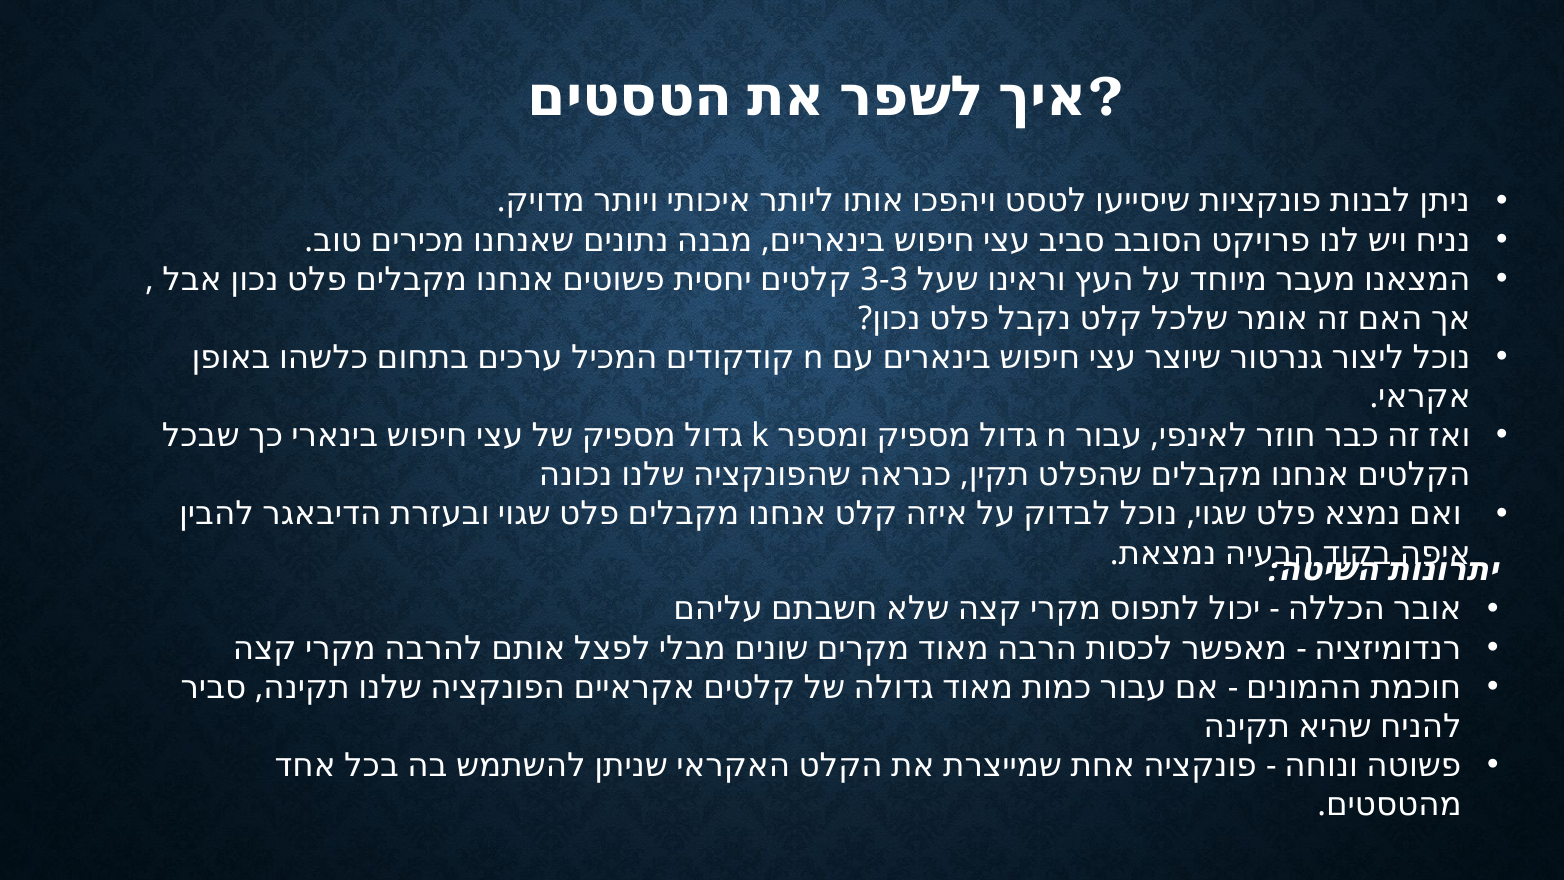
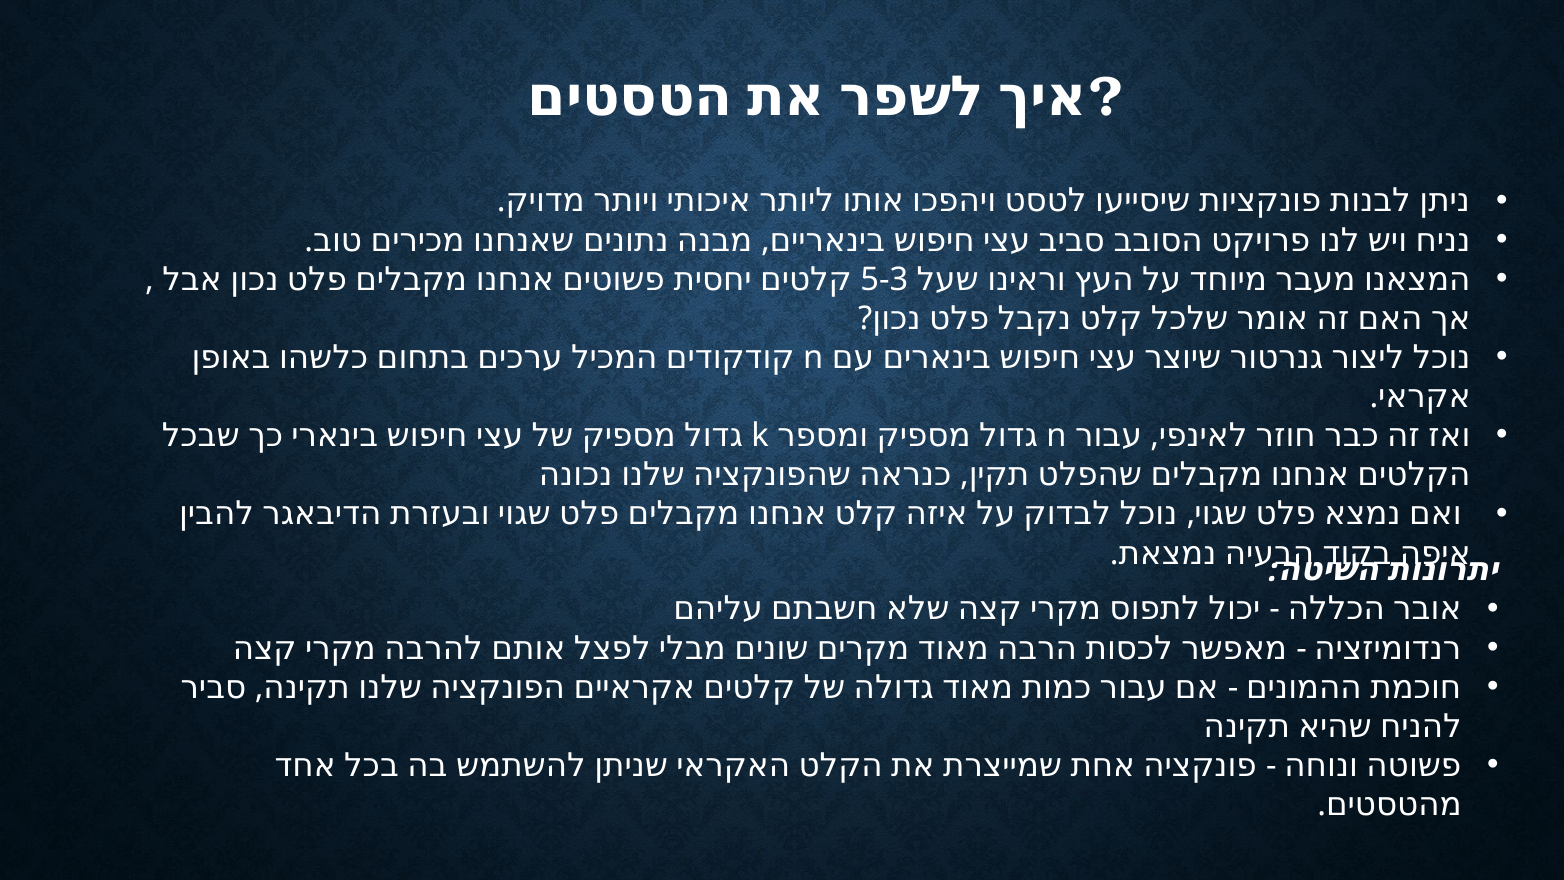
3-3: 3-3 -> 5-3 (884, 279)
